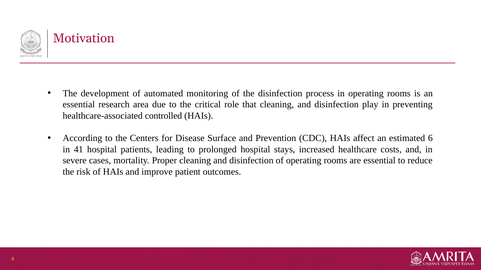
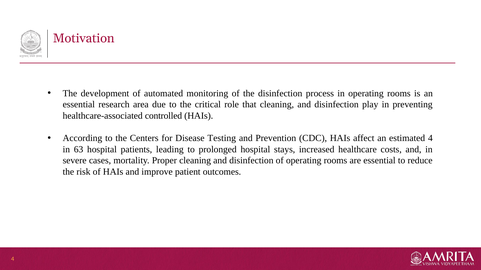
Surface: Surface -> Testing (222, 138)
estimated 6: 6 -> 4 (430, 138)
41: 41 -> 63 (79, 150)
